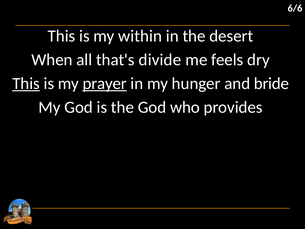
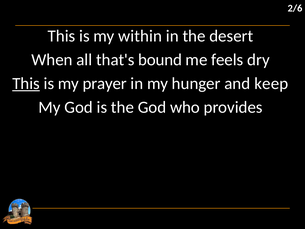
6/6: 6/6 -> 2/6 (295, 8)
divide: divide -> bound (160, 60)
prayer underline: present -> none (105, 83)
bride: bride -> keep (271, 83)
